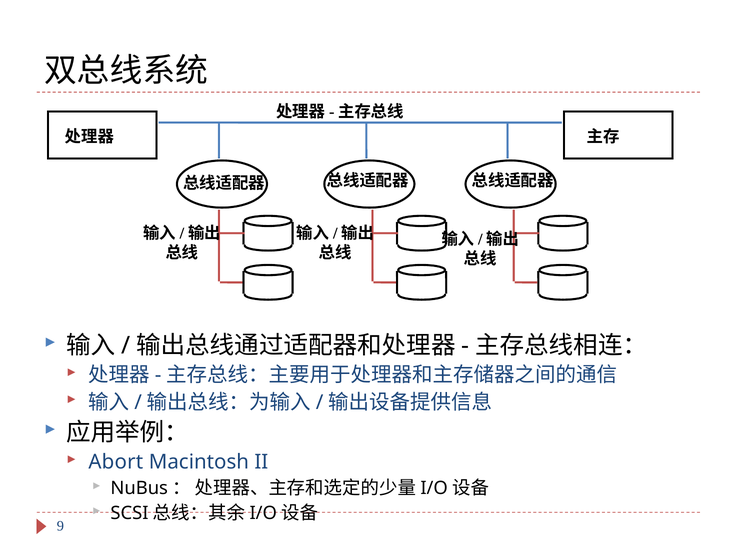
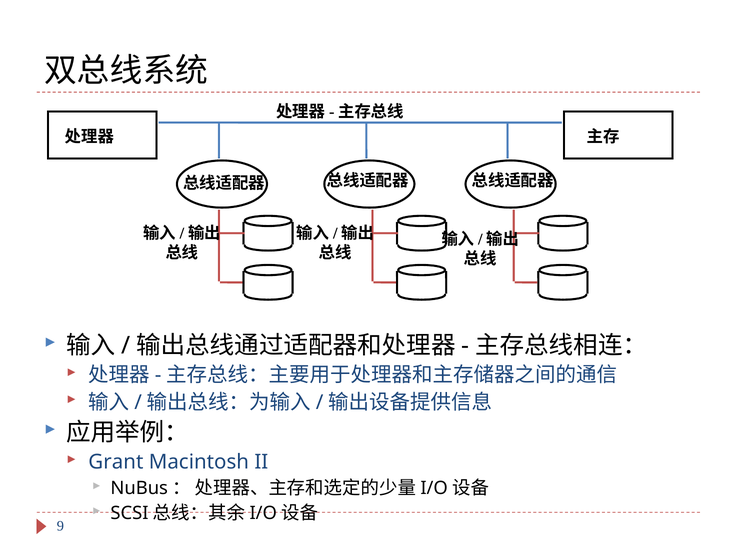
Abort: Abort -> Grant (116, 462)
